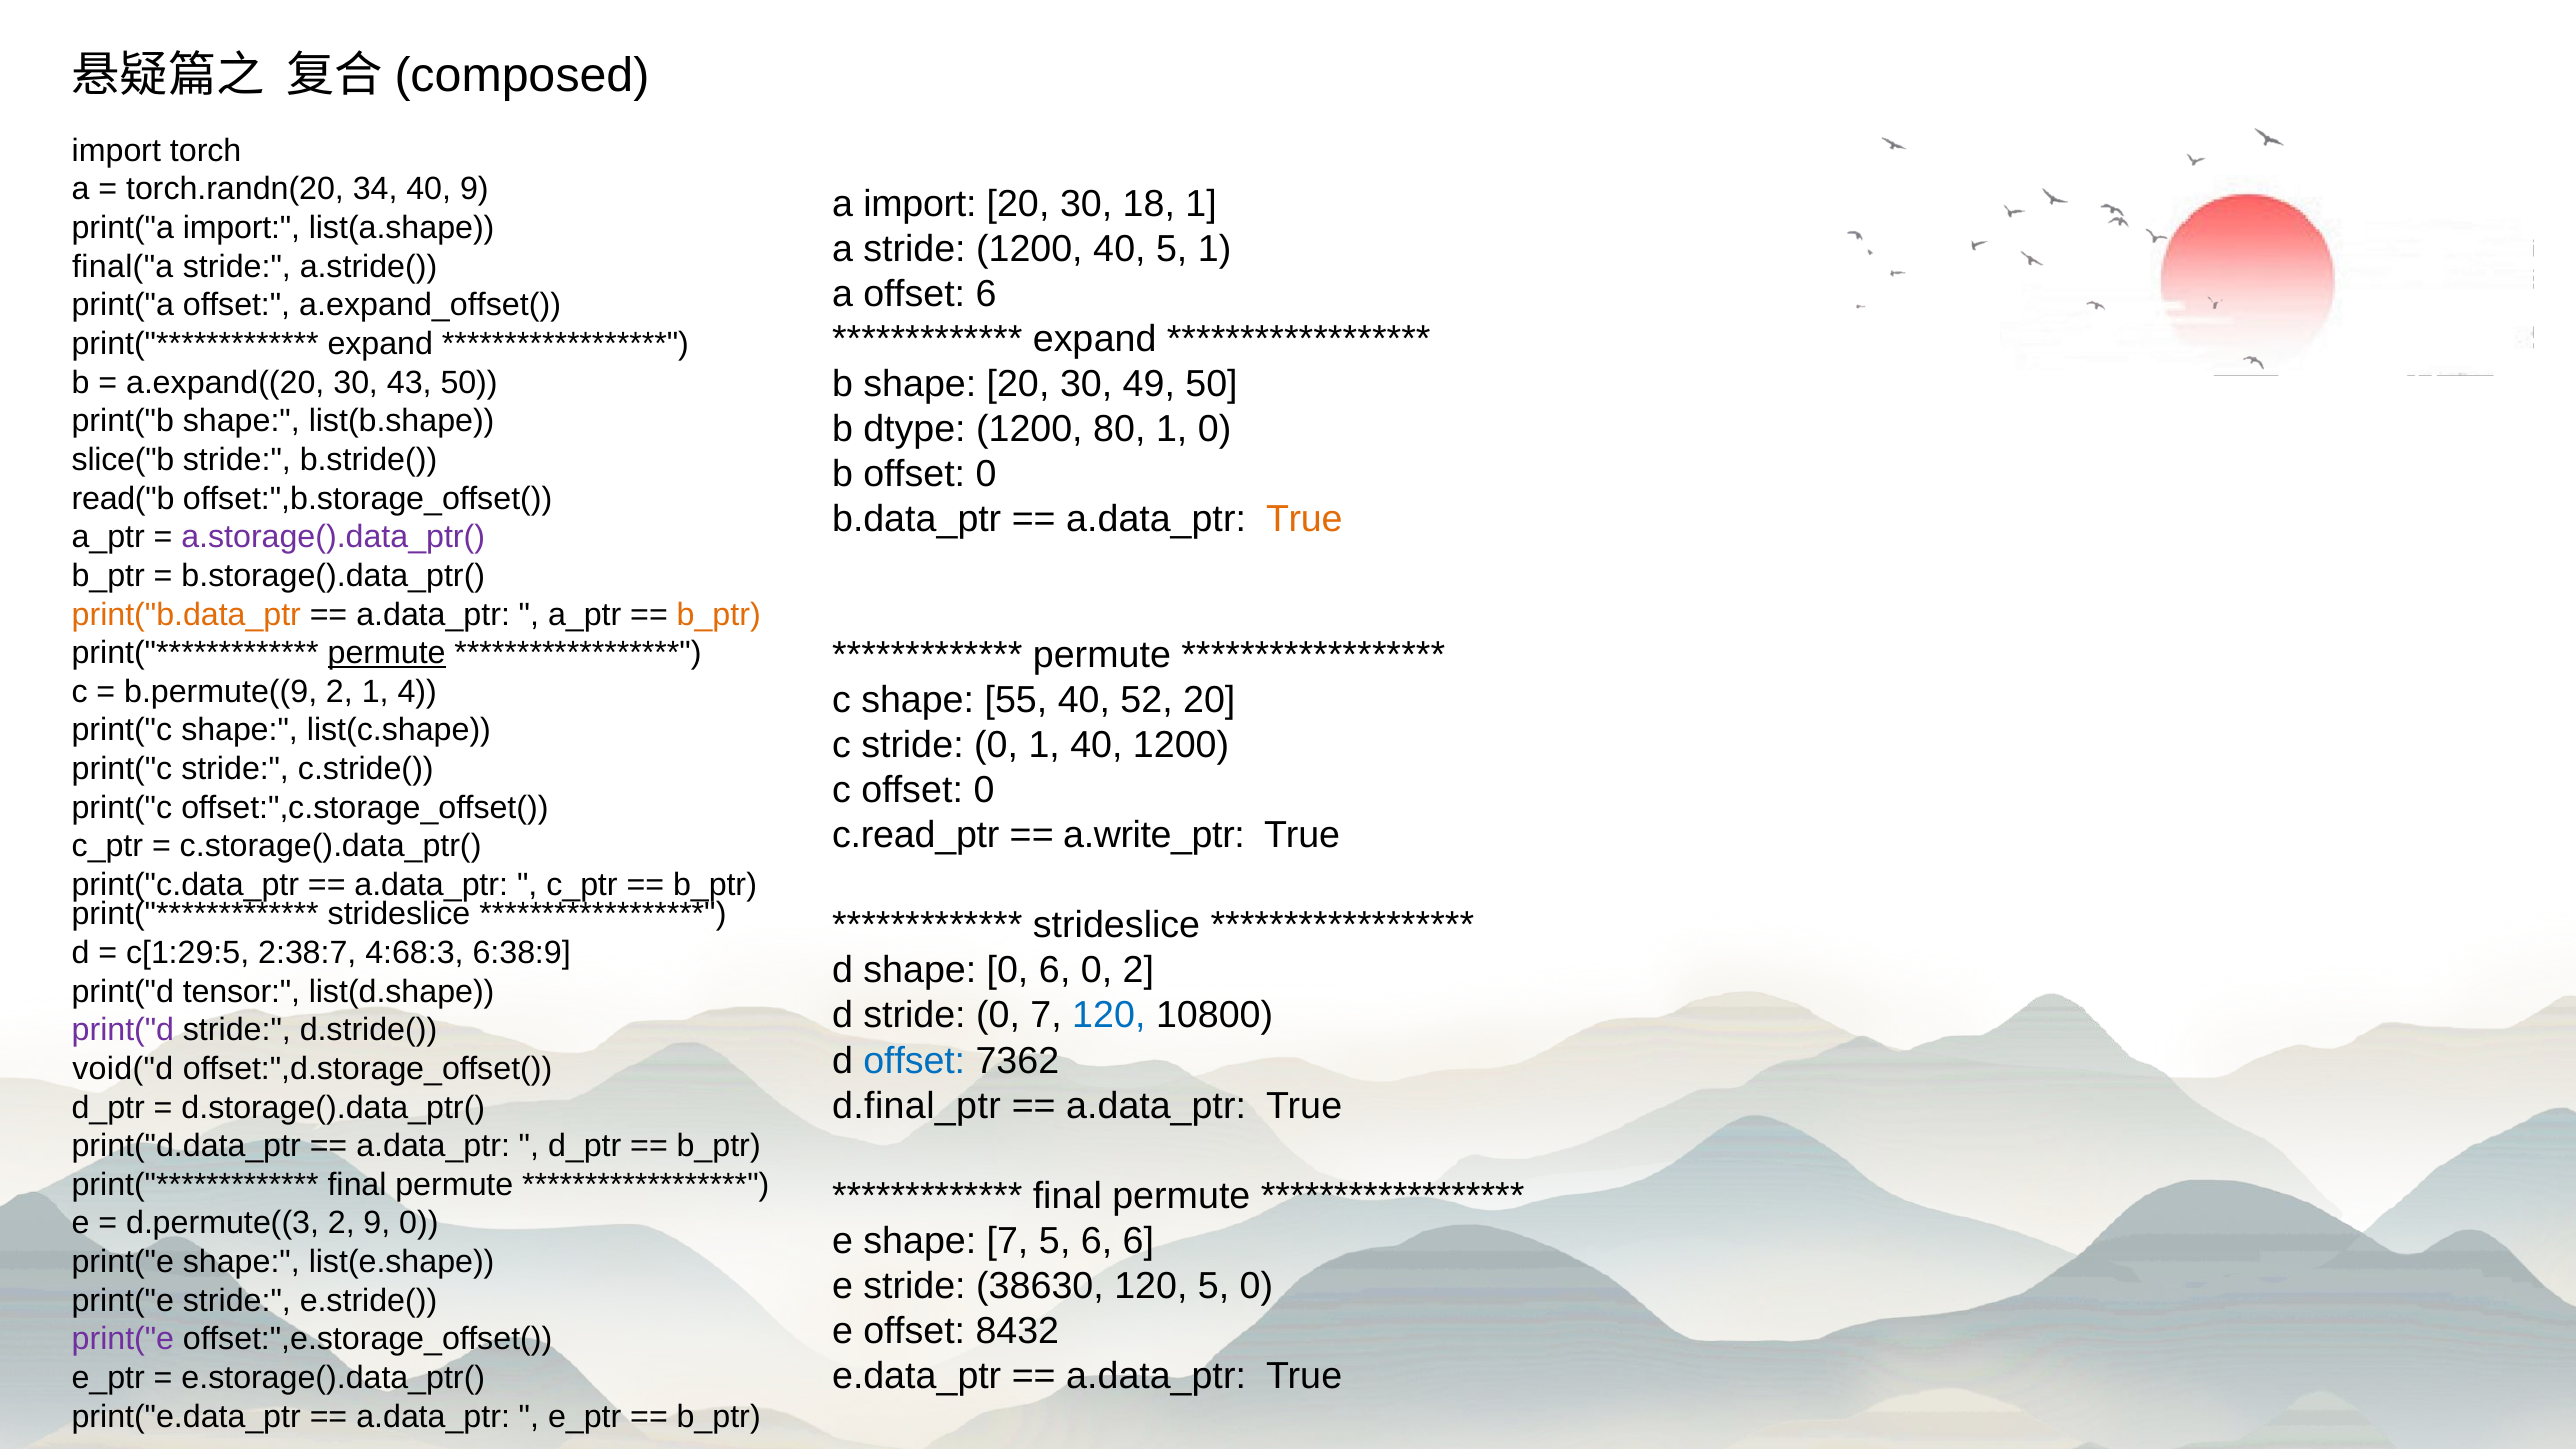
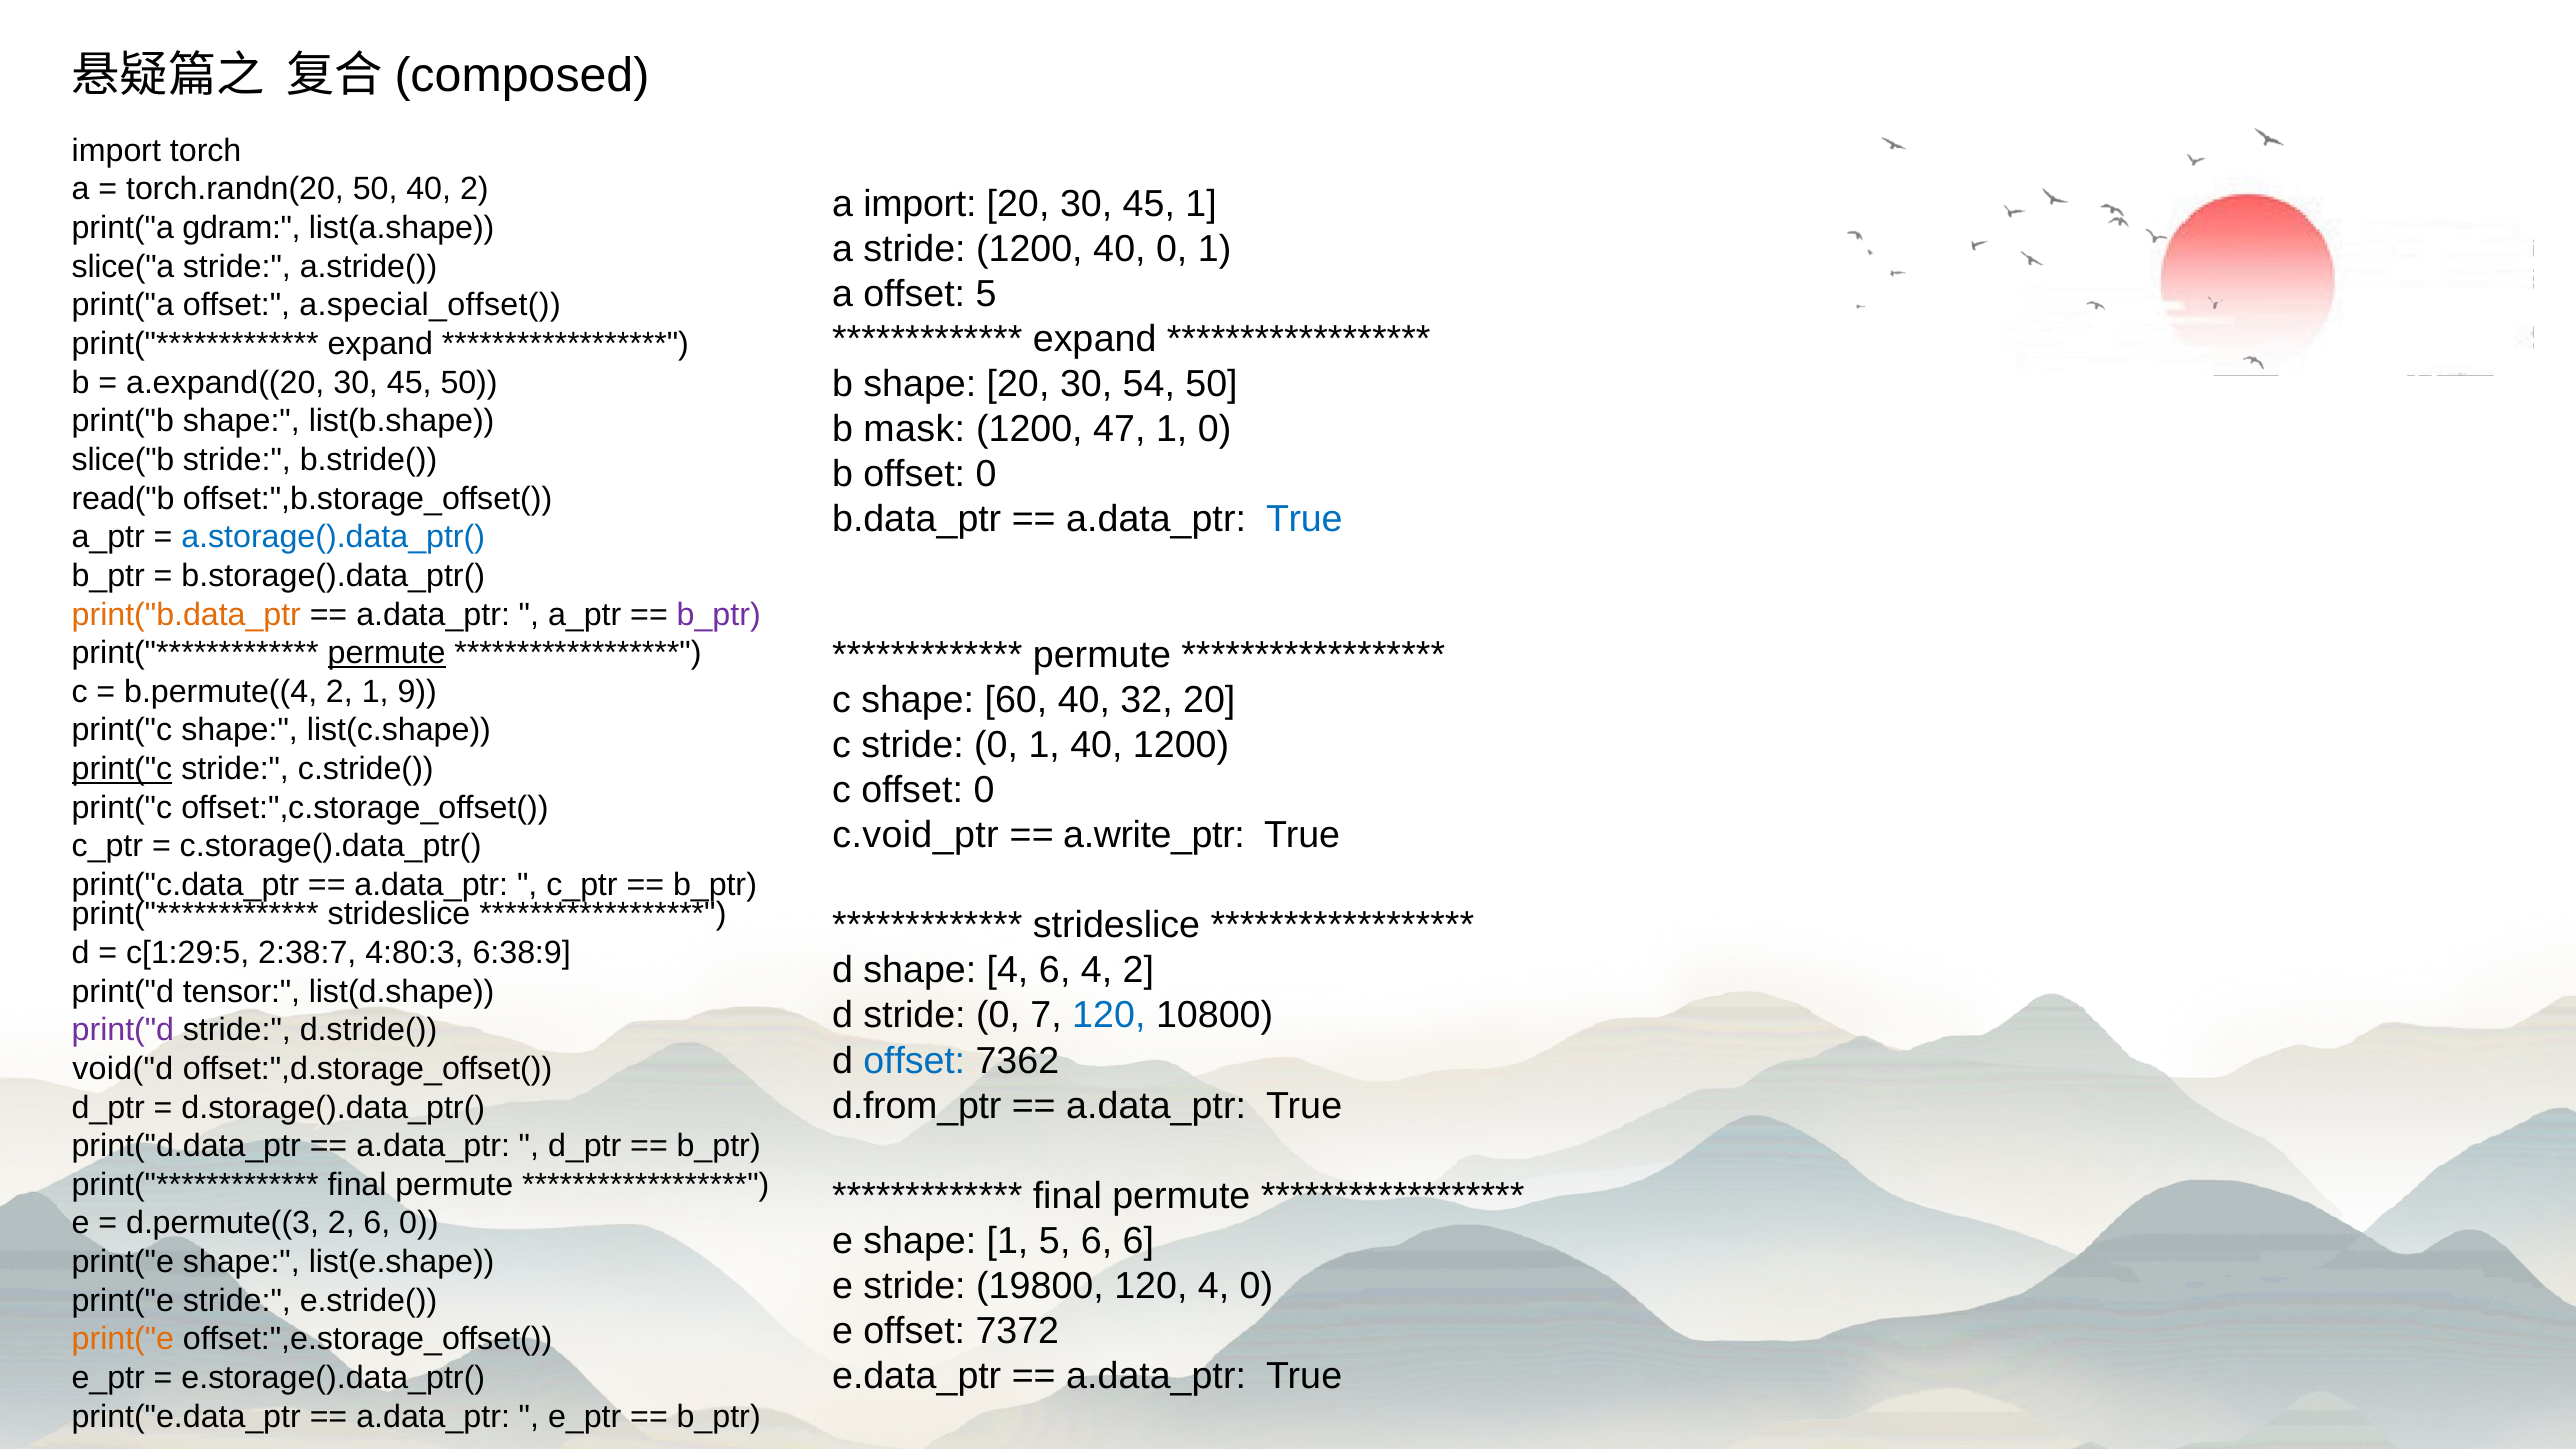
torch.randn(20 34: 34 -> 50 (375, 189)
40 9: 9 -> 2 (474, 189)
20 30 18: 18 -> 45 (1149, 204)
print("a import: import -> gdram (242, 228)
40 5: 5 -> 0 (1172, 249)
final("a: final("a -> slice("a (123, 267)
offset 6: 6 -> 5 (986, 294)
a.expand_offset(: a.expand_offset( -> a.special_offset( (430, 305)
49: 49 -> 54 (1149, 384)
a.expand((20 30 43: 43 -> 45 (409, 383)
dtype: dtype -> mask (914, 429)
80: 80 -> 47 (1119, 429)
True colour: orange -> blue (1304, 519)
a.storage().data_ptr( colour: purple -> blue (333, 537)
b_ptr colour: orange -> purple (719, 614)
b.permute((9: b.permute((9 -> b.permute((4 (221, 692)
4: 4 -> 9 (417, 692)
55: 55 -> 60 (1016, 700)
52: 52 -> 32 (1147, 700)
print("c underline: none -> present (122, 769)
c.read_ptr: c.read_ptr -> c.void_ptr (915, 835)
4:68:3: 4:68:3 -> 4:80:3 (414, 953)
shape 0: 0 -> 4 (1008, 970)
6 0: 0 -> 4 (1097, 970)
d.final_ptr: d.final_ptr -> d.from_ptr (917, 1106)
2 9: 9 -> 6 (377, 1223)
shape 7: 7 -> 1 (1008, 1241)
38630: 38630 -> 19800 (1040, 1286)
120 5: 5 -> 4 (1214, 1286)
8432: 8432 -> 7372 (1017, 1331)
print("e colour: purple -> orange (123, 1339)
